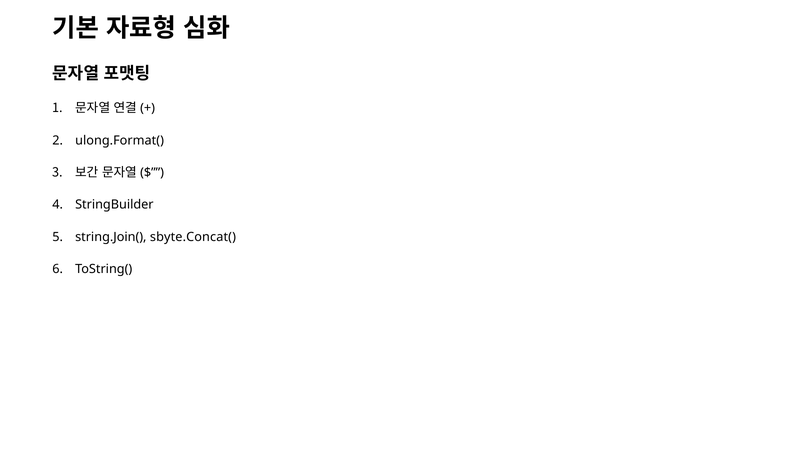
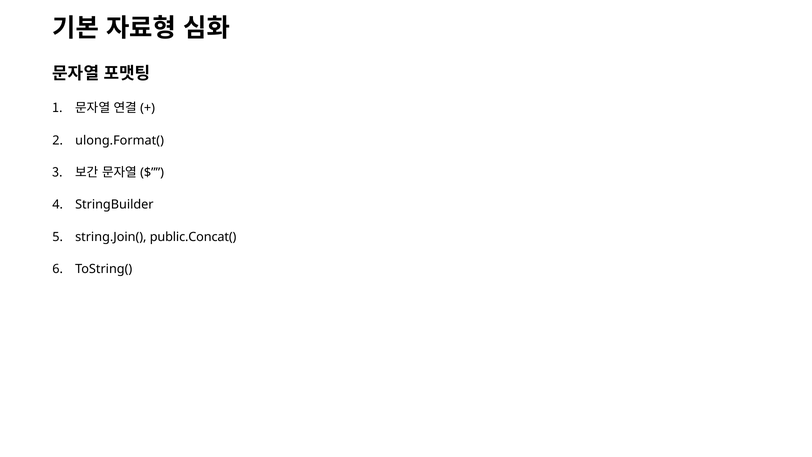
sbyte.Concat(: sbyte.Concat( -> public.Concat( (193, 237)
